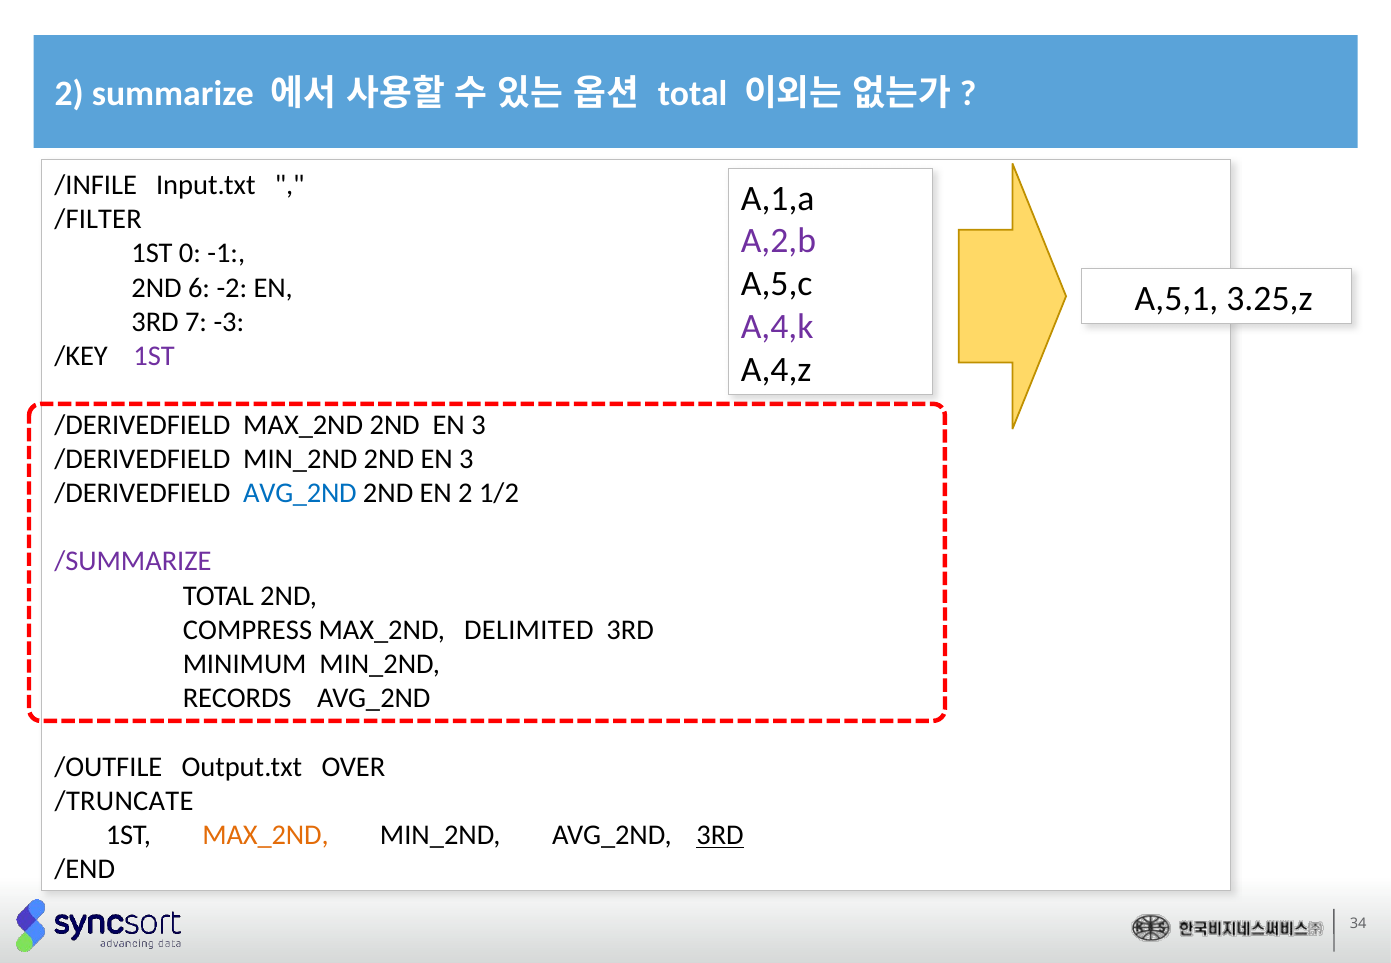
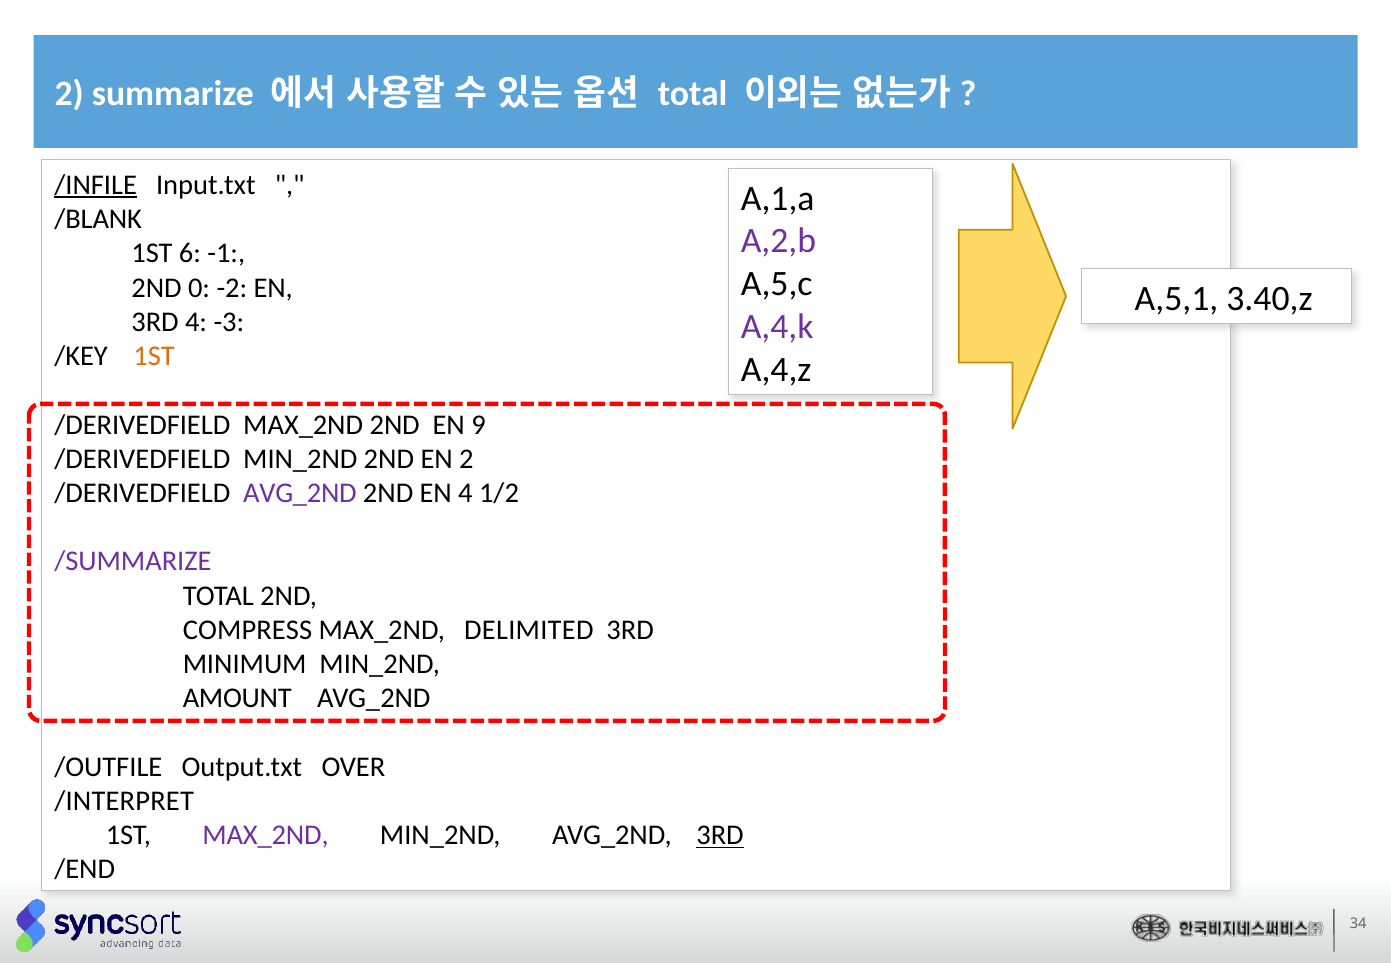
/INFILE underline: none -> present (96, 185)
/FILTER: /FILTER -> /BLANK (98, 219)
0: 0 -> 6 (190, 254)
6: 6 -> 0 (199, 288)
3.25,z: 3.25,z -> 3.40,z (1269, 298)
3RD 7: 7 -> 4 (196, 322)
1ST colour: purple -> orange (154, 356)
MAX_2ND 2ND EN 3: 3 -> 9 (478, 425)
MIN_2ND 2ND EN 3: 3 -> 2 (466, 459)
AVG_2ND colour: blue -> purple (300, 493)
EN 2: 2 -> 4 (465, 493)
RECORDS: RECORDS -> AMOUNT (237, 698)
/TRUNCATE: /TRUNCATE -> /INTERPRET (124, 801)
MAX_2ND colour: orange -> purple (266, 835)
